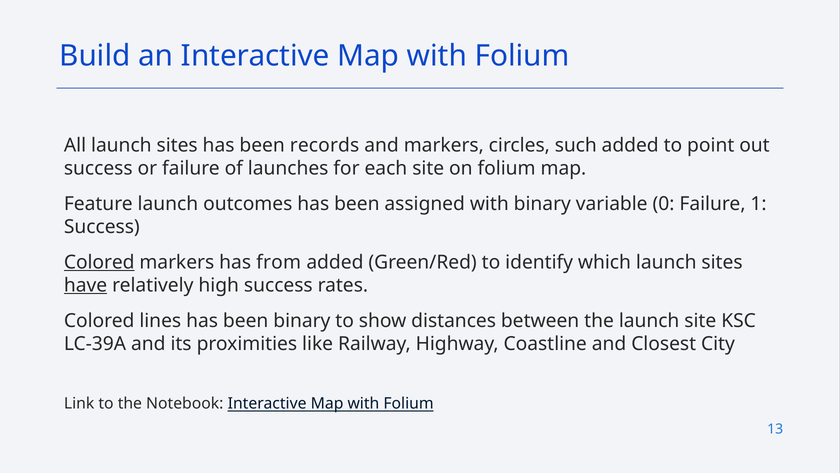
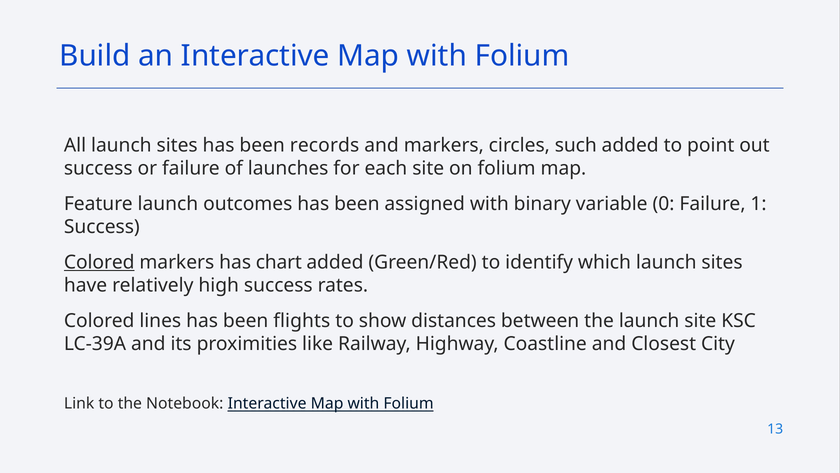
from: from -> chart (279, 262)
have underline: present -> none (86, 285)
been binary: binary -> flights (302, 320)
